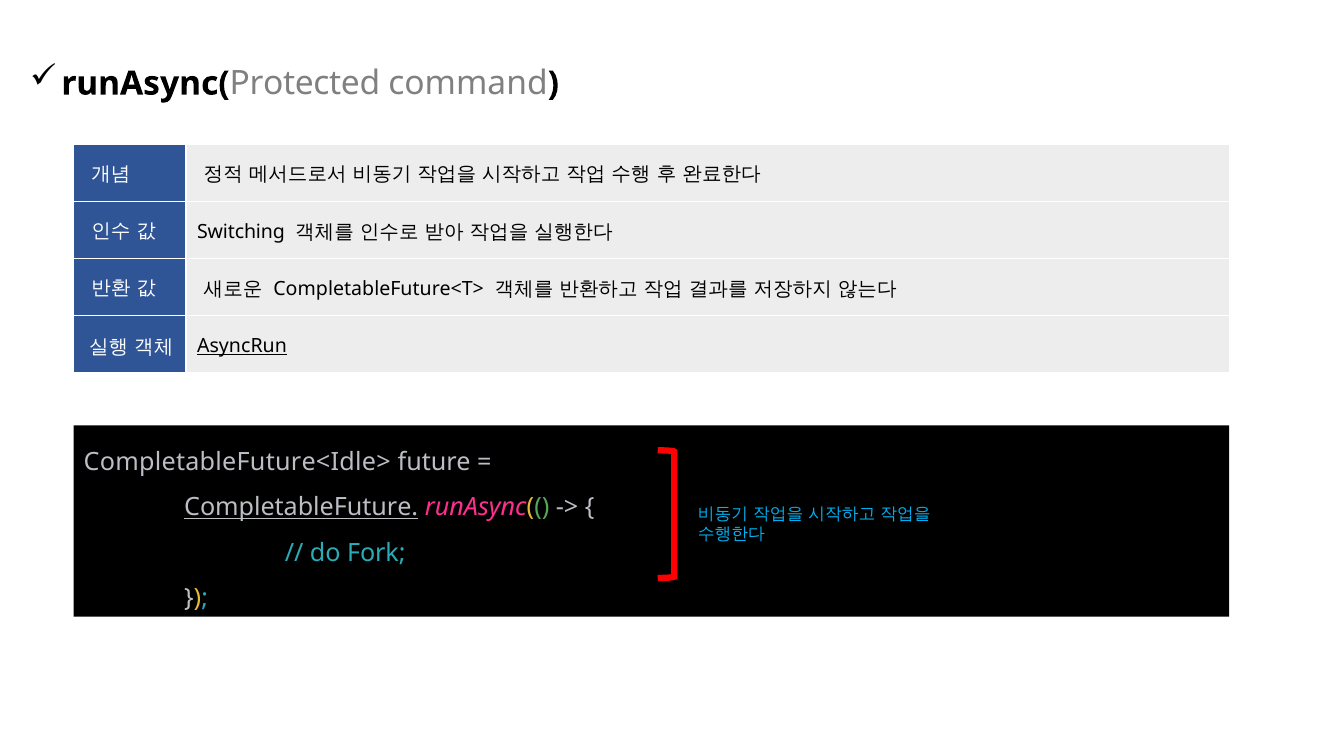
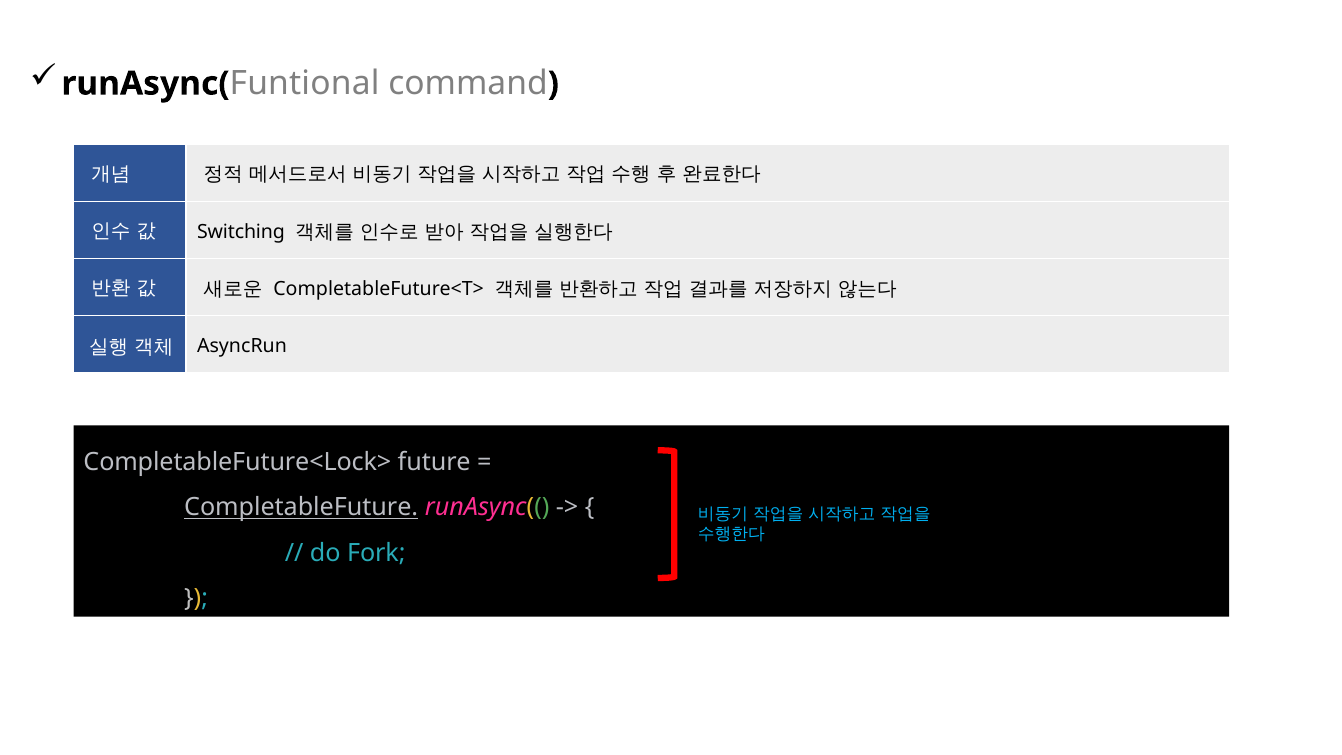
Protected: Protected -> Funtional (305, 84)
AsyncRun underline: present -> none (242, 346)
CompletableFuture<Idle>: CompletableFuture<Idle> -> CompletableFuture<Lock> (237, 462)
